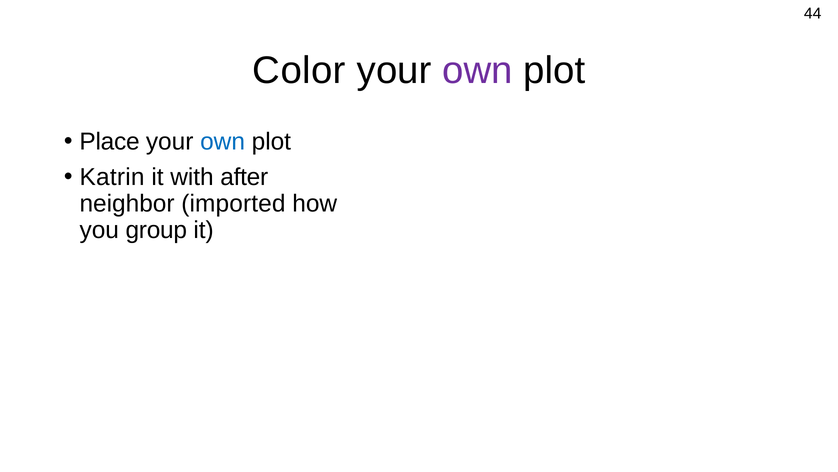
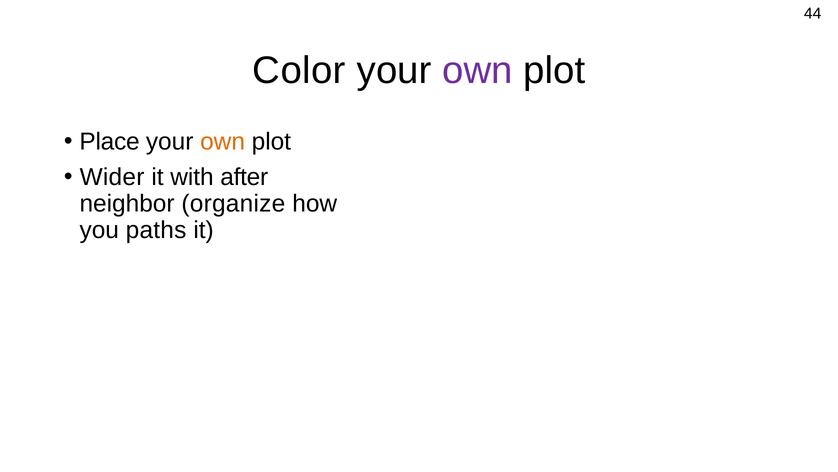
own colour: blue -> orange (223, 142)
Katrin: Katrin -> Wider (112, 177)
imported: imported -> organize (233, 203)
group: group -> paths (156, 230)
